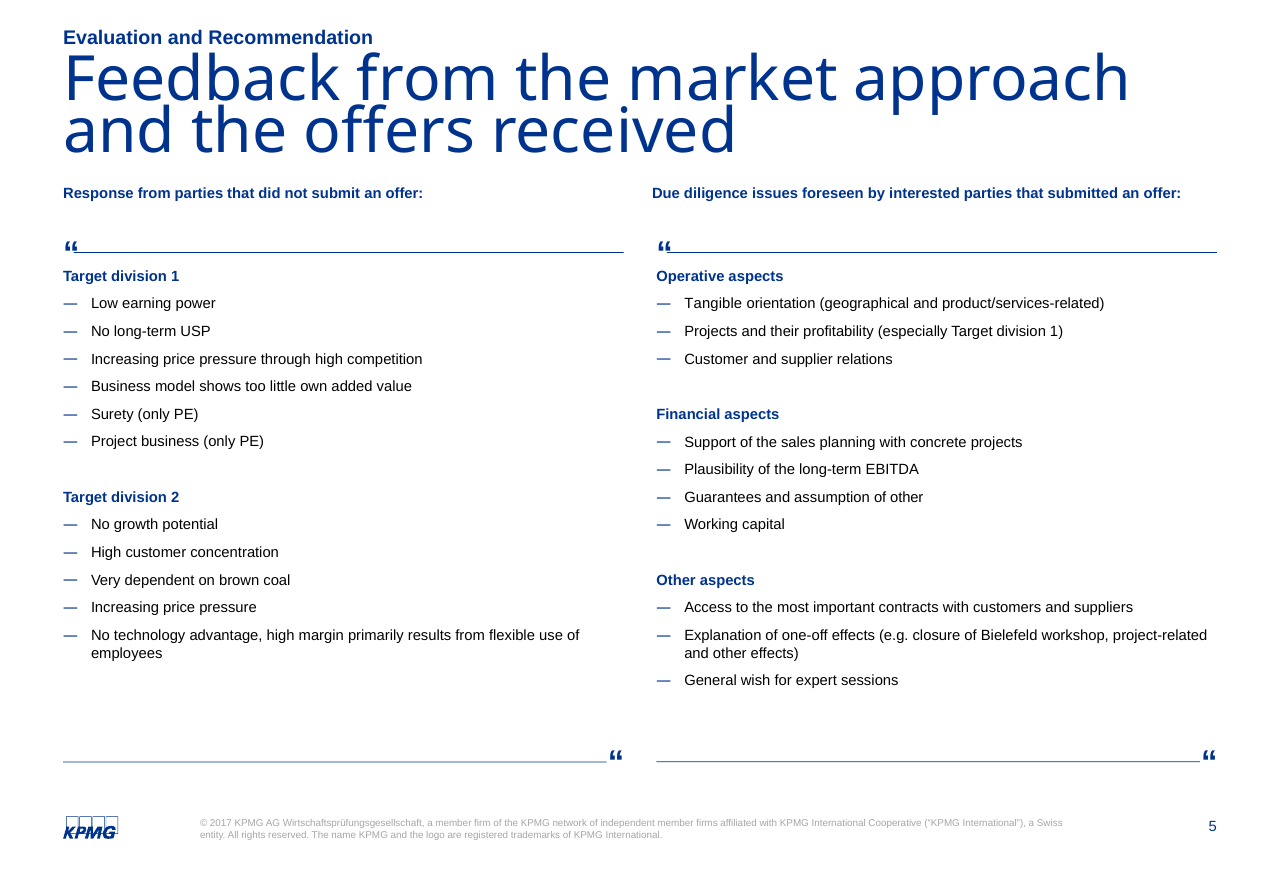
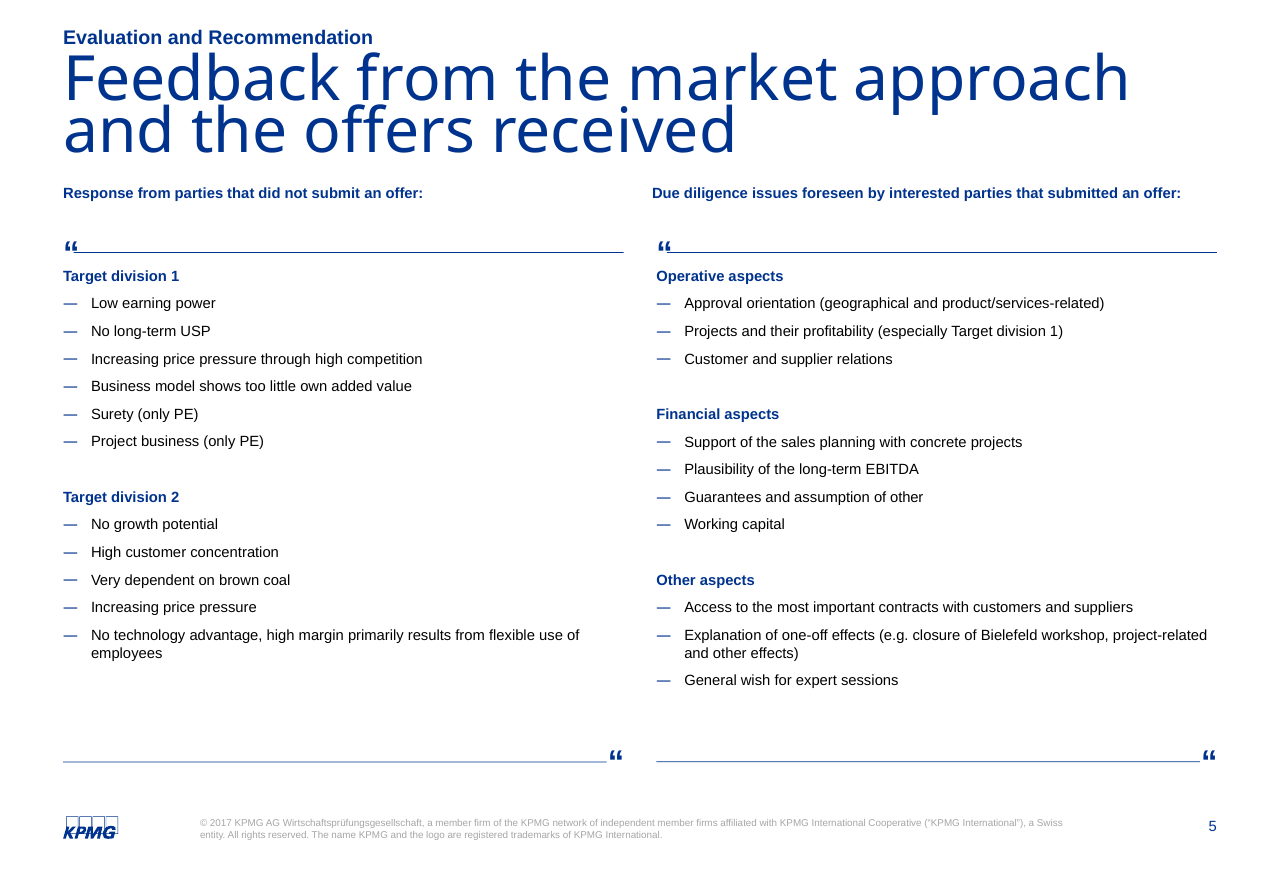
Tangible: Tangible -> Approval (713, 304)
